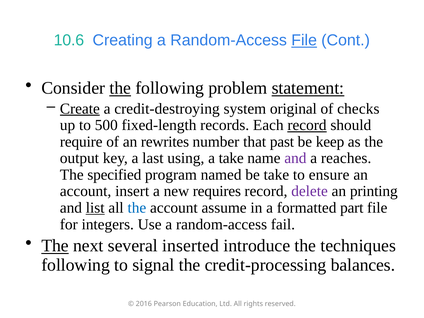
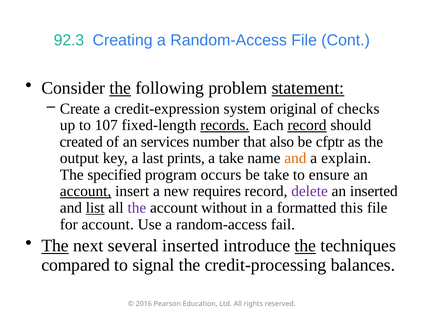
10.6: 10.6 -> 92.3 (69, 40)
File underline: present -> none (304, 40)
Create underline: present -> none (80, 109)
credit-destroying: credit-destroying -> credit-expression (167, 109)
500: 500 -> 107 (106, 125)
records underline: none -> present (225, 125)
require: require -> created (81, 142)
rewrites: rewrites -> services (165, 142)
past: past -> also (282, 142)
keep: keep -> cfptr (330, 142)
using: using -> prints (186, 158)
and colour: purple -> orange (295, 158)
reaches: reaches -> explain (346, 158)
named: named -> occurs (221, 175)
account underline: none -> present (86, 191)
an printing: printing -> inserted (374, 191)
the colour: blue -> purple (137, 208)
assume: assume -> without (224, 208)
part: part -> this (352, 208)
for integers: integers -> account (108, 224)
the underline: none -> present (305, 246)
following: following -> compared (76, 265)
